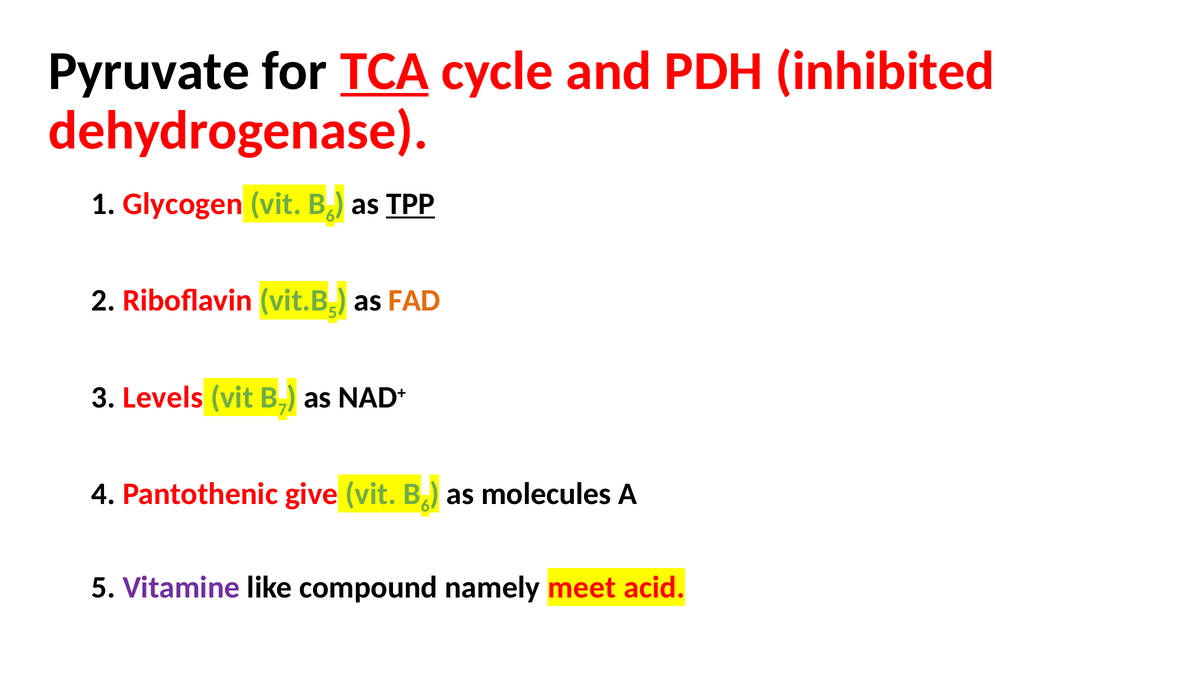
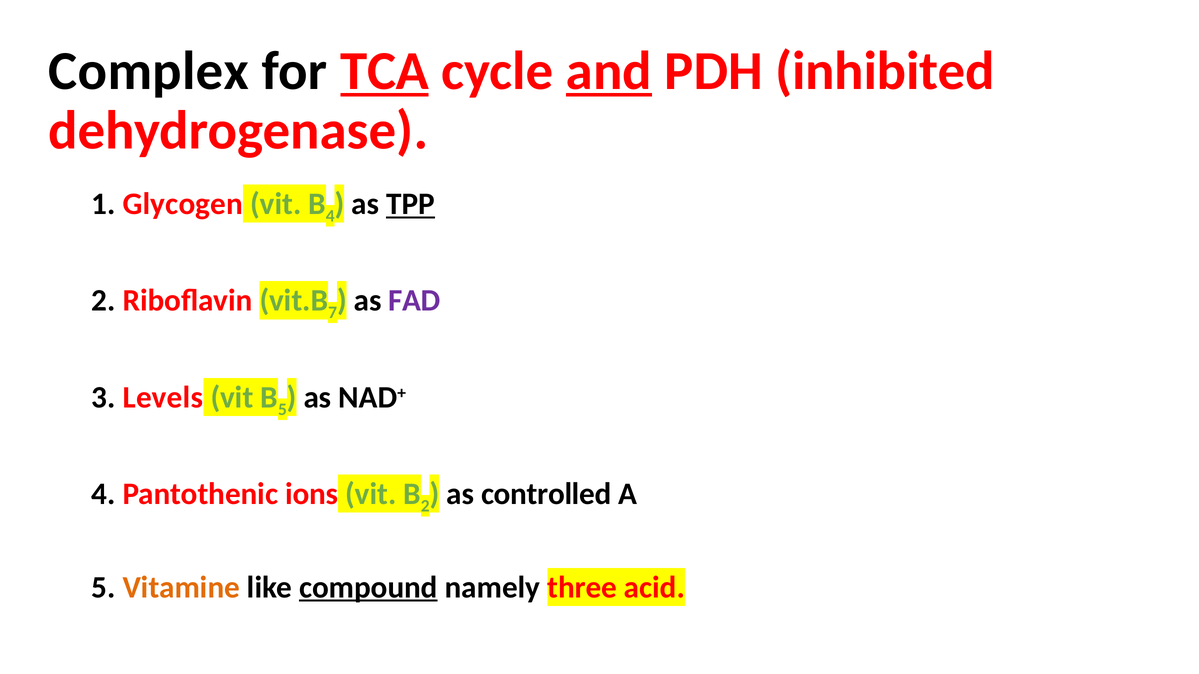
Pyruvate: Pyruvate -> Complex (149, 71)
and underline: none -> present (609, 71)
6: 6 -> 4 (330, 216)
5: 5 -> 7 (333, 313)
FAD colour: orange -> purple (414, 301)
7: 7 -> 5 (282, 410)
give: give -> ions (312, 494)
6: 6 -> 2 (425, 506)
molecules: molecules -> controlled (546, 494)
Vitamine colour: purple -> orange (181, 588)
compound underline: none -> present (368, 588)
meet: meet -> three (582, 588)
